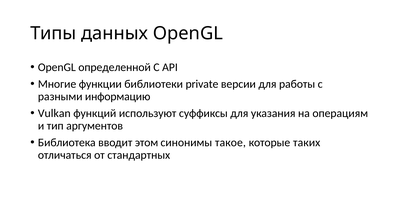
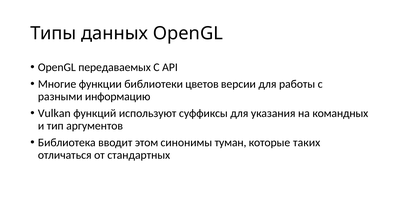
определенной: определенной -> передаваемых (115, 67)
private: private -> цветов (202, 84)
операциям: операциям -> командных (340, 113)
такое: такое -> туман (231, 143)
